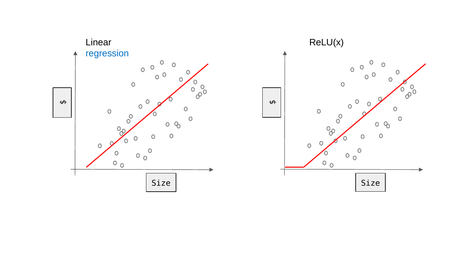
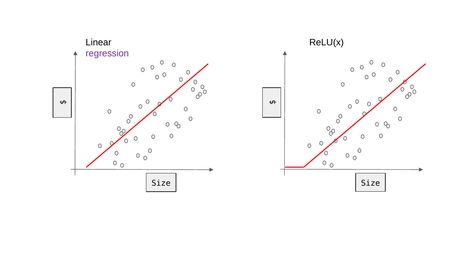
regression colour: blue -> purple (107, 53)
